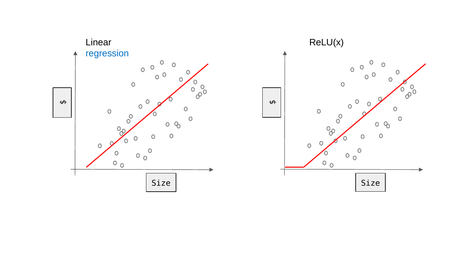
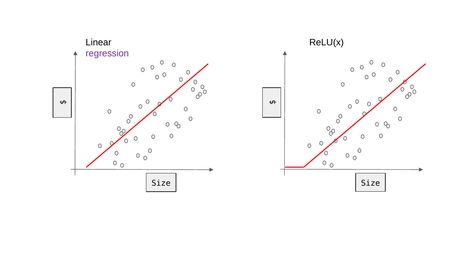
regression colour: blue -> purple (107, 53)
